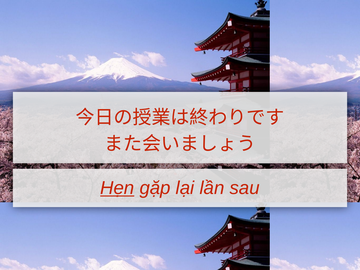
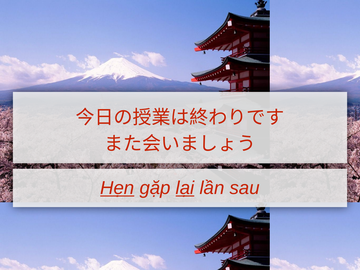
lại underline: none -> present (185, 188)
